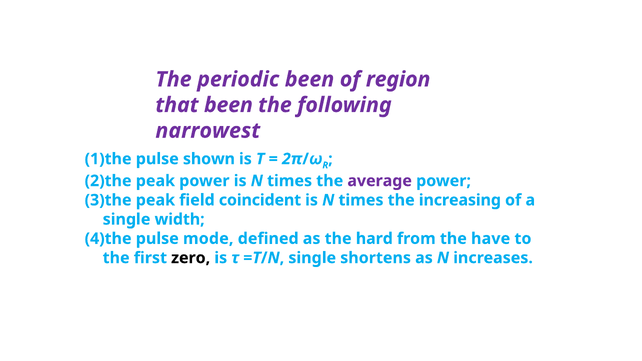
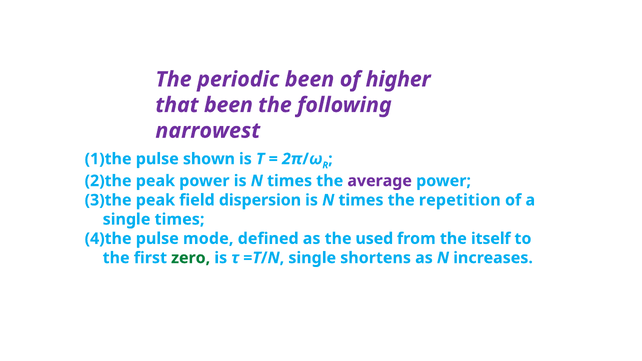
region: region -> higher (398, 79)
coincident: coincident -> dispersion (260, 200)
increasing: increasing -> repetition (460, 200)
single width: width -> times (180, 219)
hard: hard -> used (374, 239)
have: have -> itself (491, 239)
zero colour: black -> green (191, 258)
